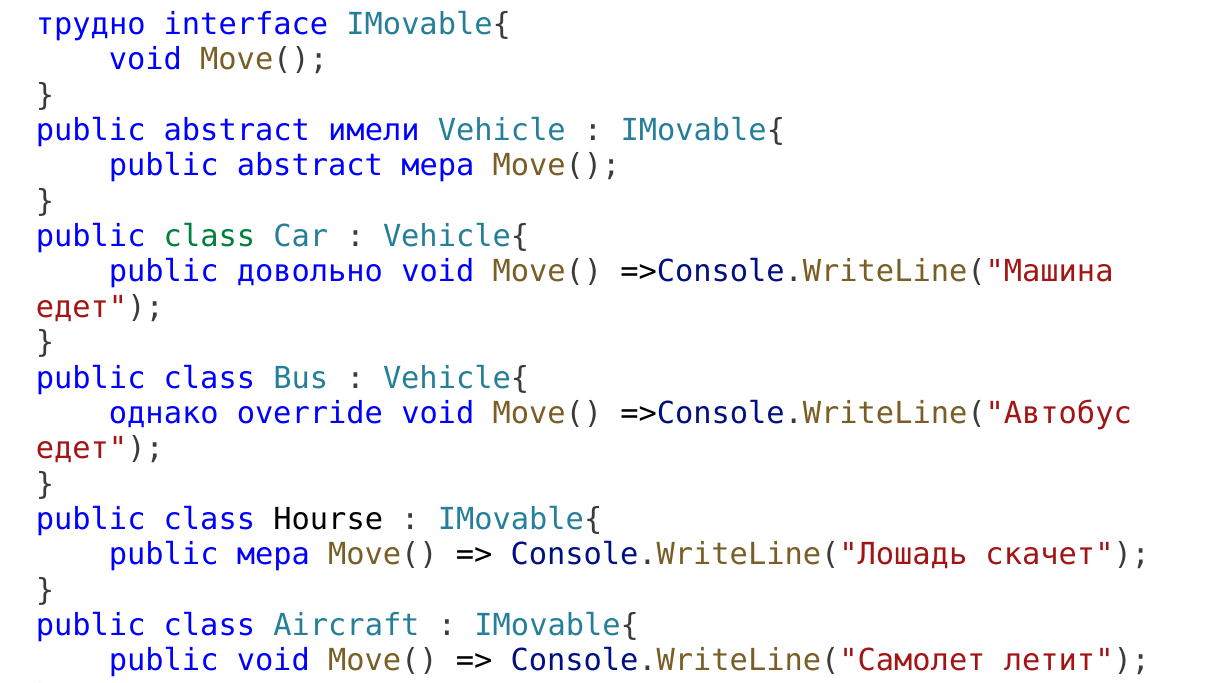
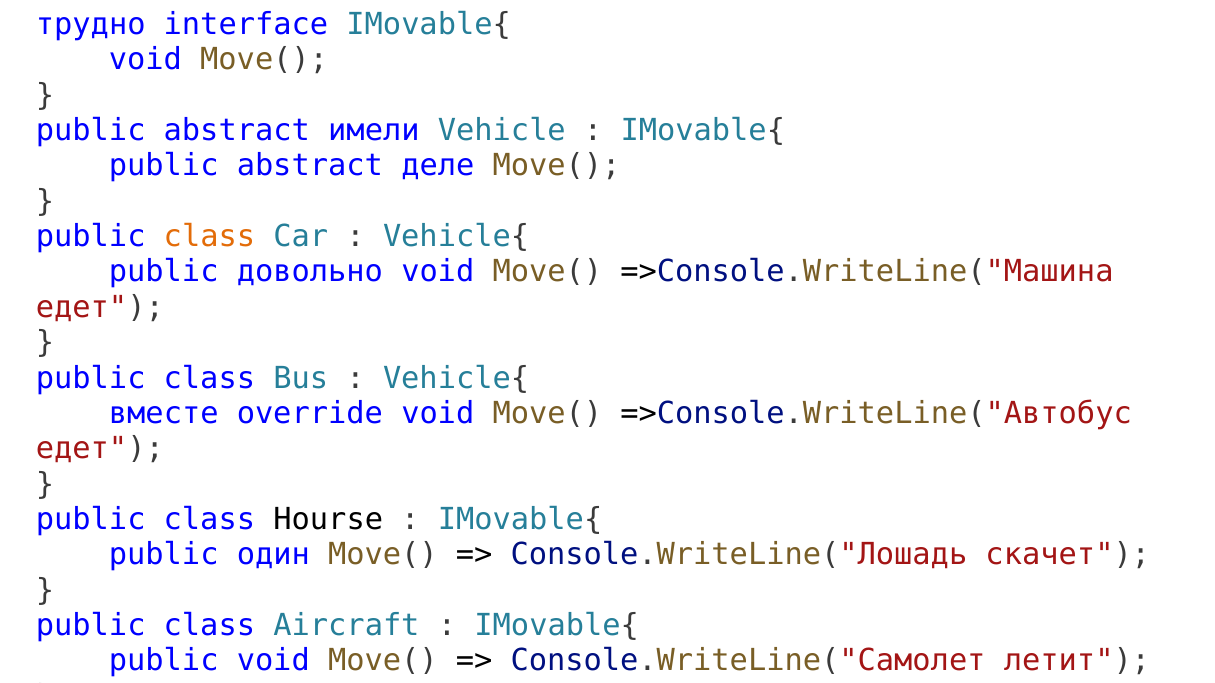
abstract мера: мера -> деле (438, 166)
class colour: green -> orange (209, 237)
однако: однако -> вместе (164, 414)
public мера: мера -> один (273, 555)
